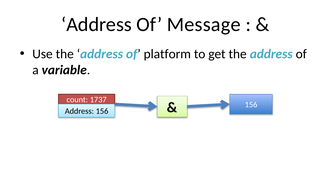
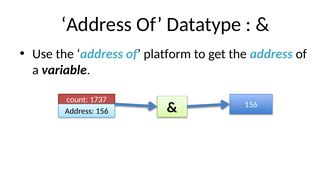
Message: Message -> Datatype (204, 24)
